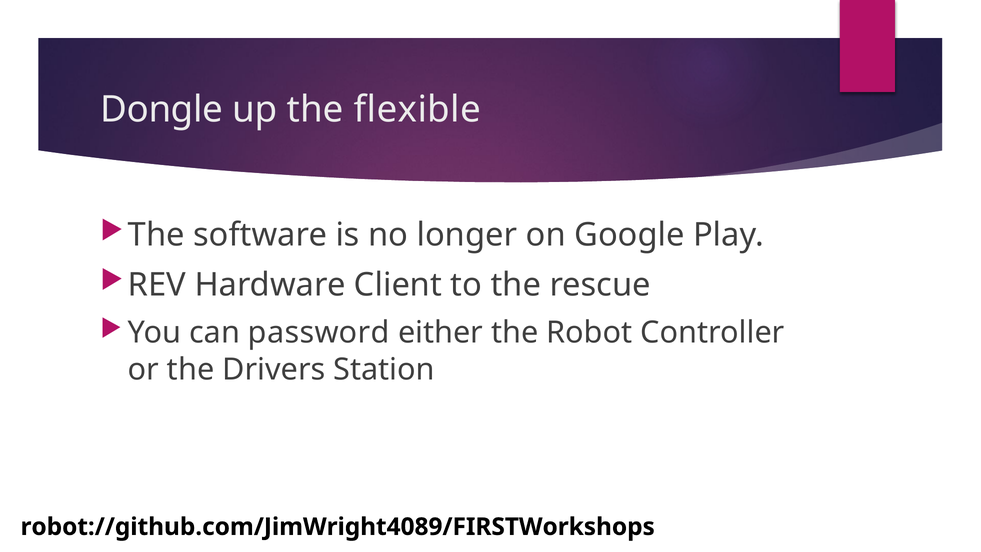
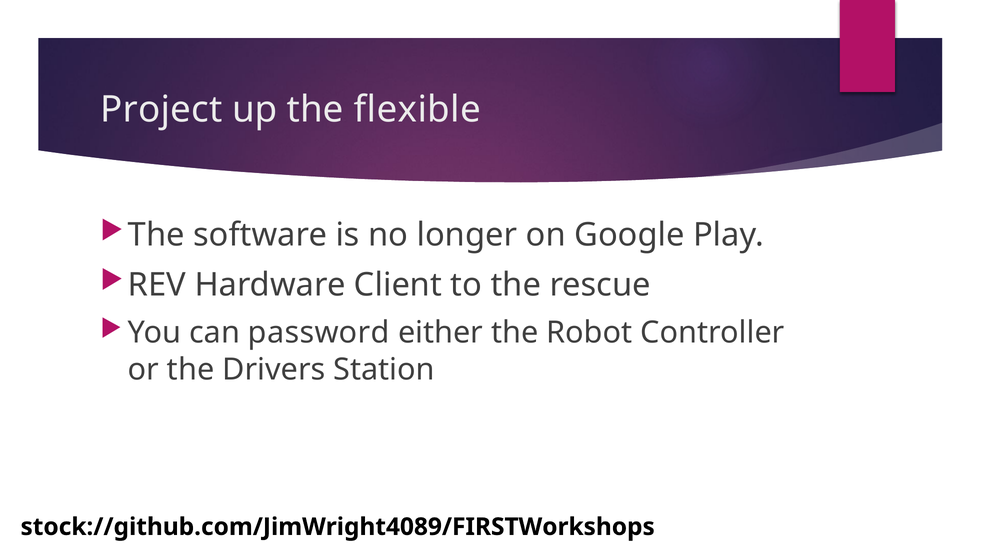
Dongle: Dongle -> Project (161, 109)
robot://github.com/JimWright4089/FIRSTWorkshops: robot://github.com/JimWright4089/FIRSTWorkshops -> stock://github.com/JimWright4089/FIRSTWorkshops (338, 527)
